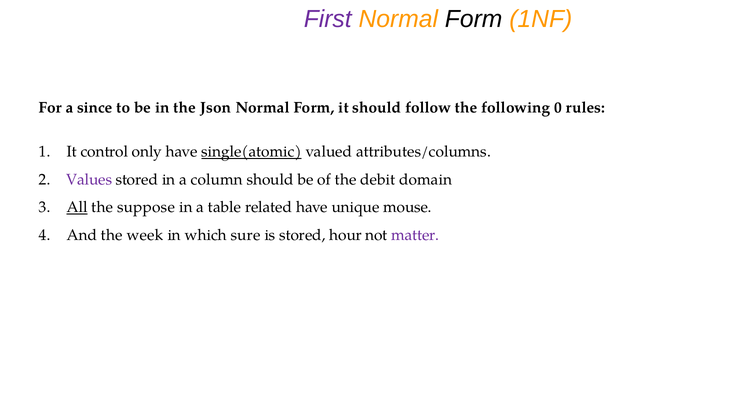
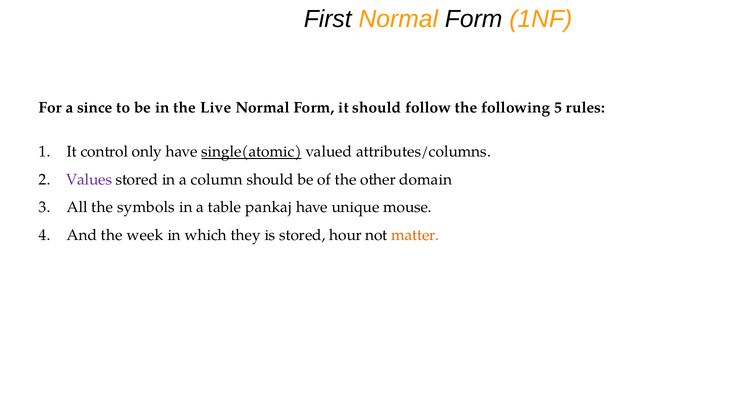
First colour: purple -> black (328, 19)
Json: Json -> Live (216, 108)
0: 0 -> 5 (558, 108)
debit: debit -> other (378, 180)
All underline: present -> none (77, 207)
suppose: suppose -> symbols (146, 207)
related: related -> pankaj (269, 207)
sure: sure -> they (246, 235)
matter colour: purple -> orange (415, 235)
